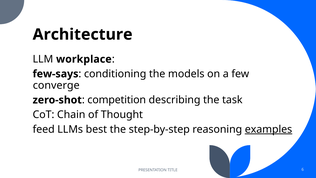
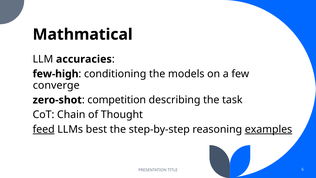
Architecture: Architecture -> Mathmatical (83, 34)
workplace: workplace -> accuracies (84, 59)
few-says: few-says -> few-high (56, 74)
feed underline: none -> present (44, 129)
